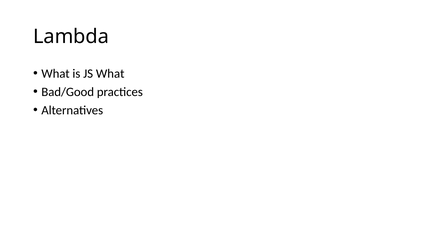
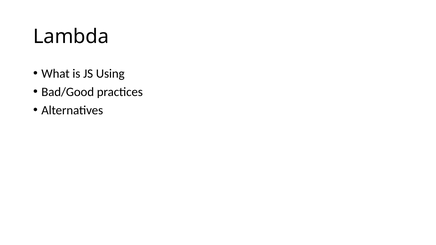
JS What: What -> Using (110, 74)
